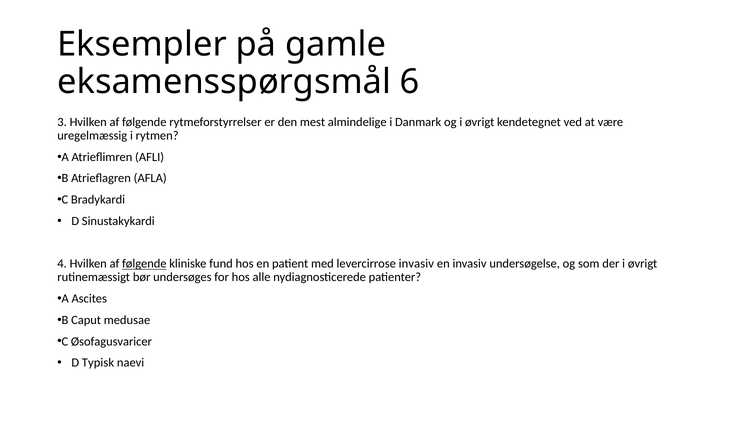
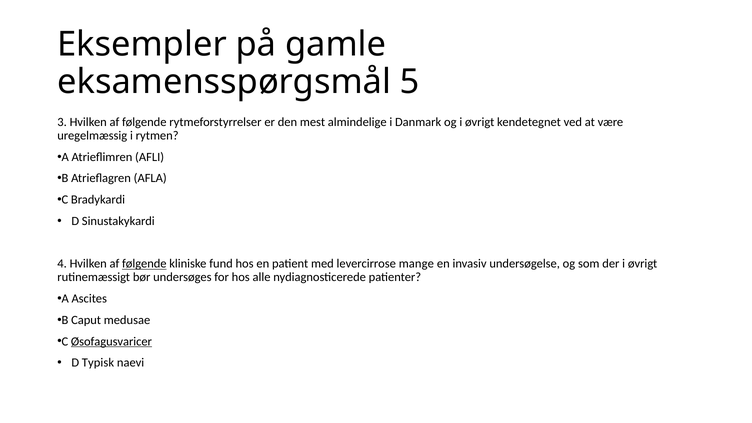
6: 6 -> 5 (410, 82)
levercirrose invasiv: invasiv -> mange (416, 264)
Øsofagusvaricer underline: none -> present (111, 341)
